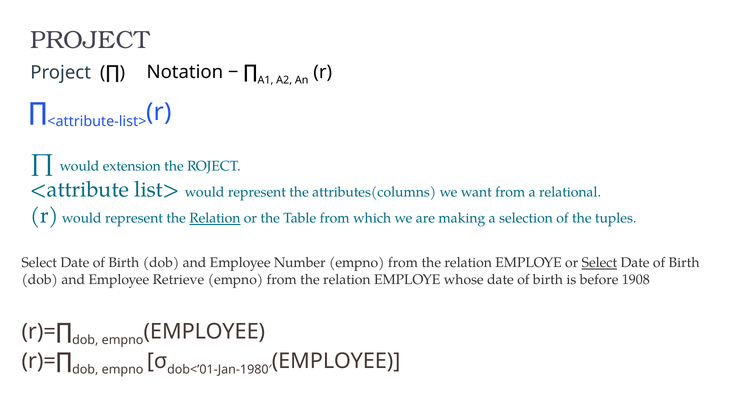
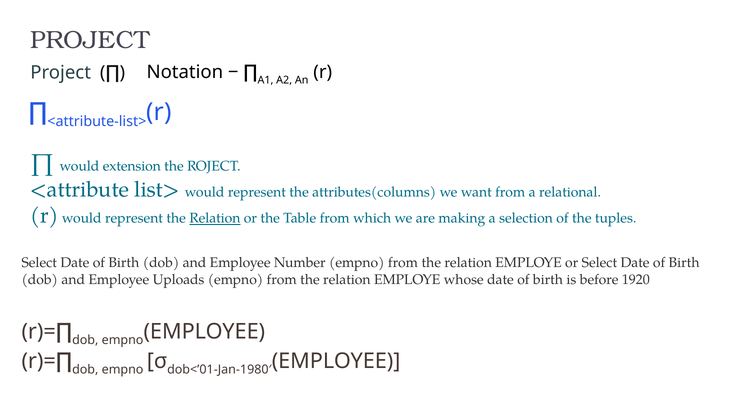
Select underline: present -> none (599, 263)
Retrieve: Retrieve -> Uploads (179, 280)
1908: 1908 -> 1920 (636, 280)
